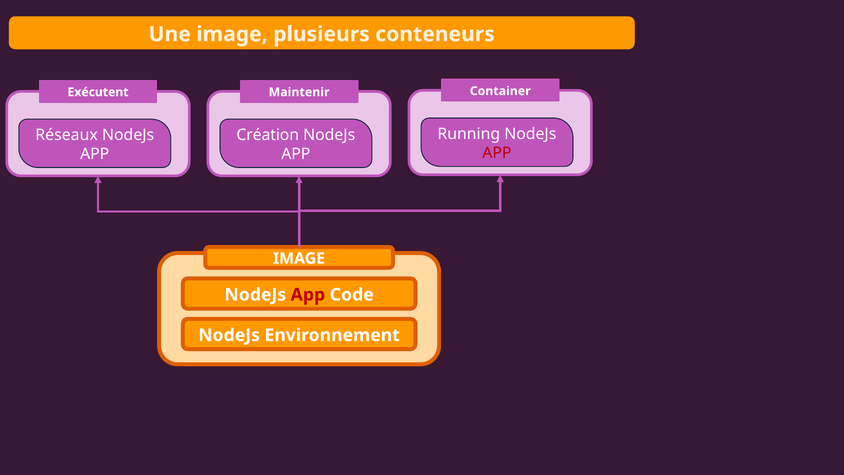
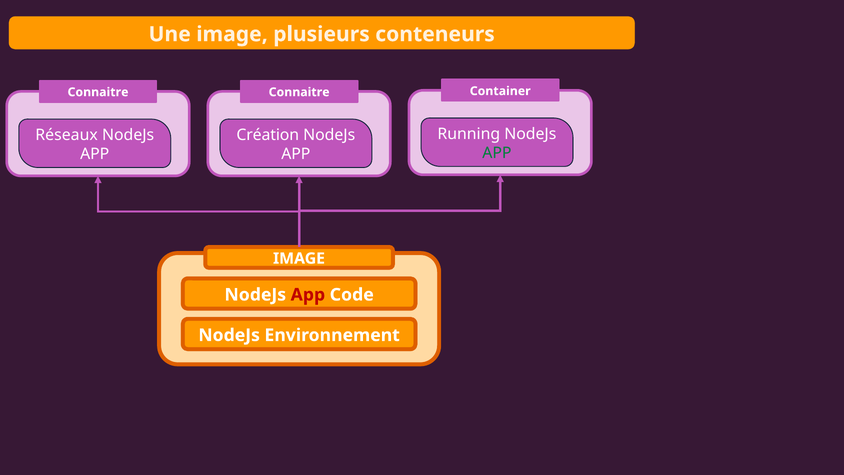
Exécutent: Exécutent -> Connaitre (98, 92)
Maintenir: Maintenir -> Connaitre (299, 92)
APP colour: red -> green (497, 153)
